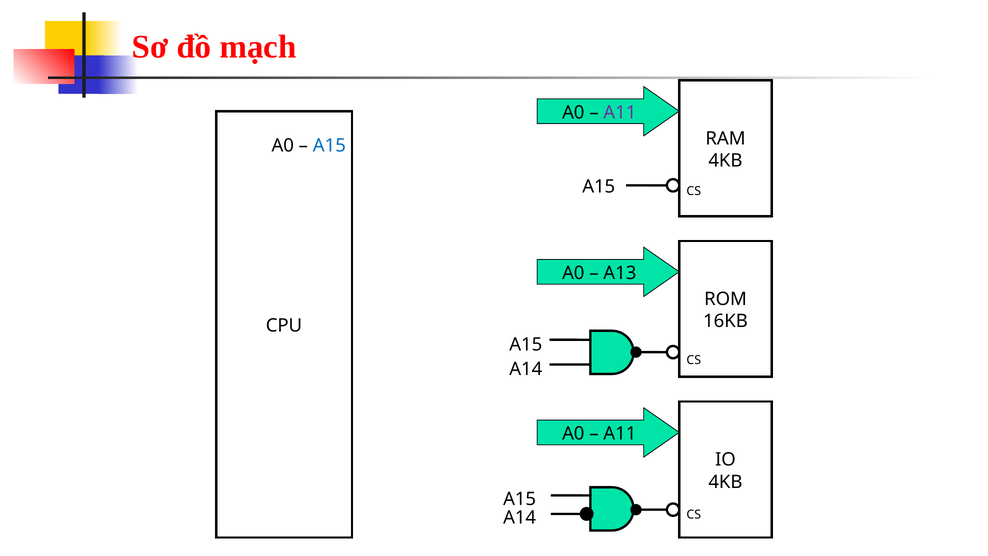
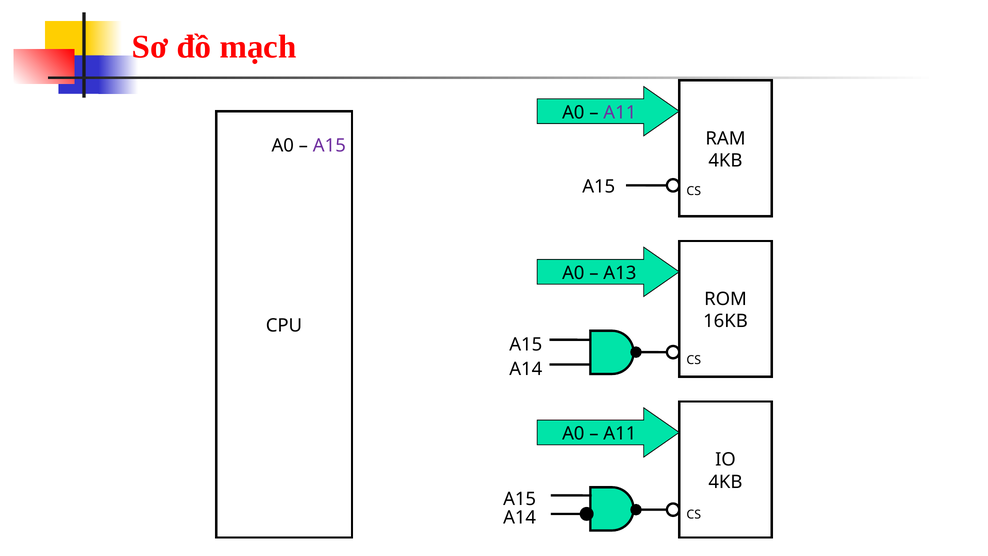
A15 colour: blue -> purple (329, 146)
